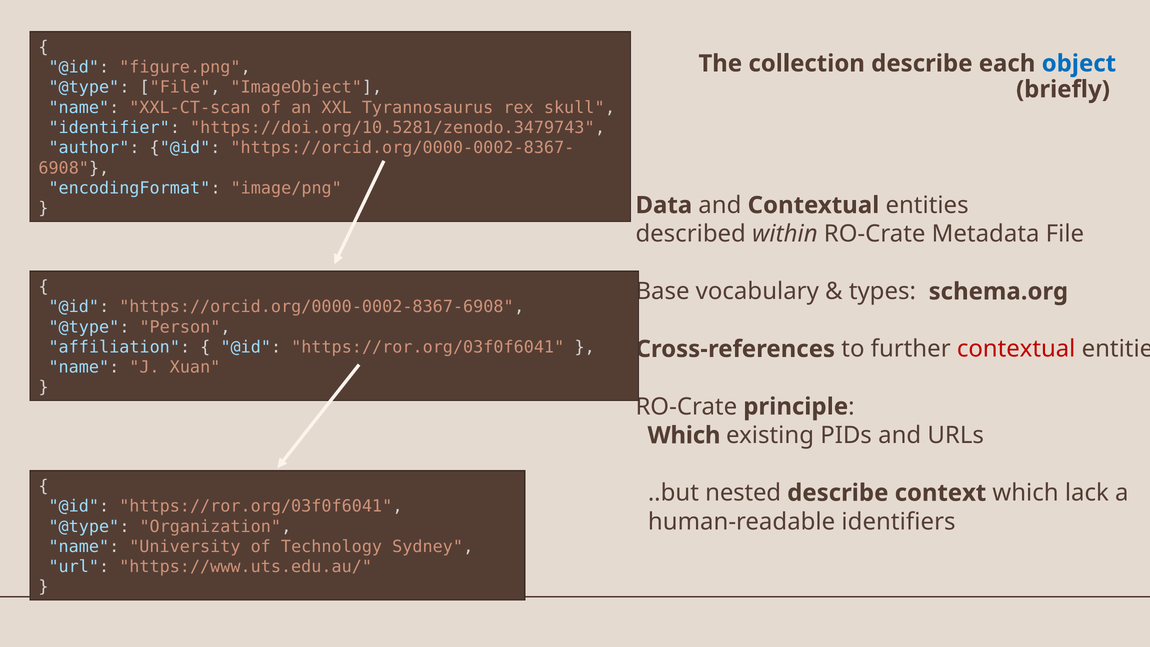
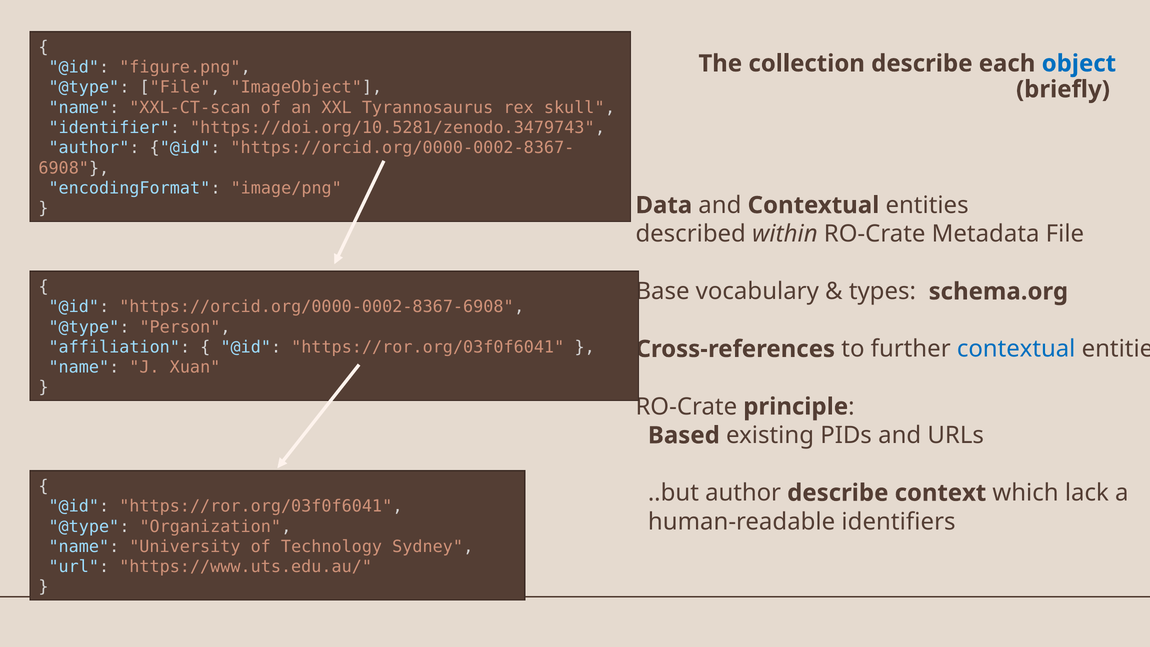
contextual colour: red -> blue (1016, 349)
Which: Which -> Based (684, 435)
..but nested: nested -> author (743, 493)
